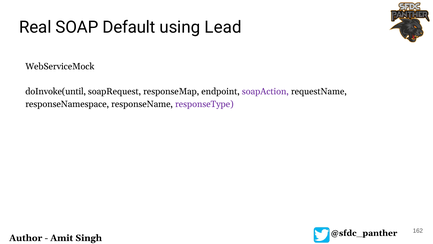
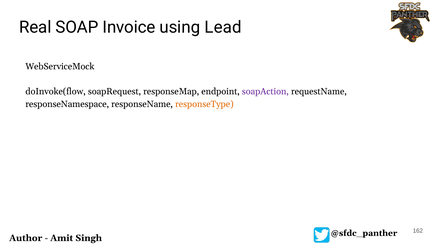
Default: Default -> Invoice (129, 27)
doInvoke(until: doInvoke(until -> doInvoke(flow (56, 91)
responseType colour: purple -> orange (204, 104)
